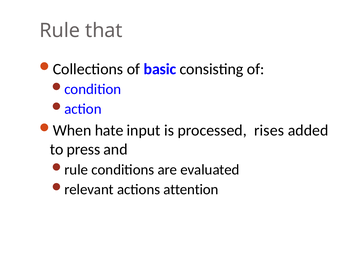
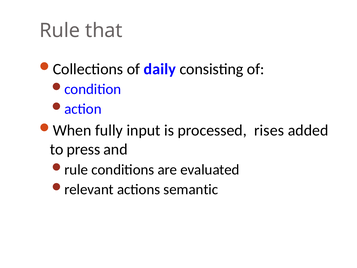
basic: basic -> daily (160, 69)
hate: hate -> fully (109, 130)
attention: attention -> semantic (191, 189)
